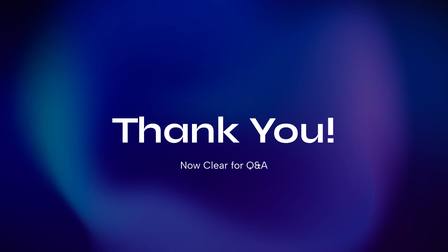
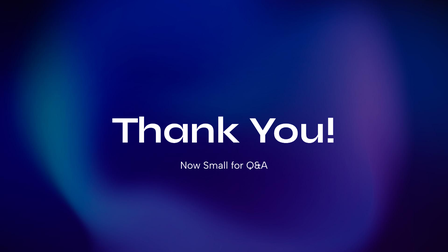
Clear: Clear -> Small (216, 166)
